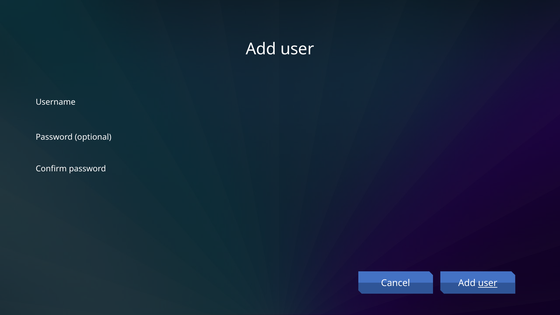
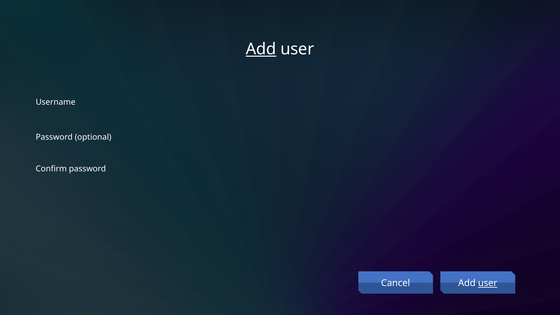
Add underline: none -> present (261, 49)
